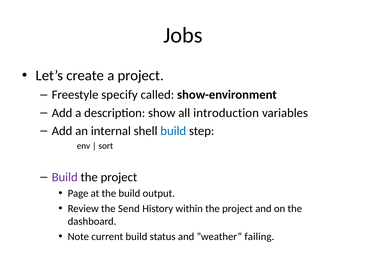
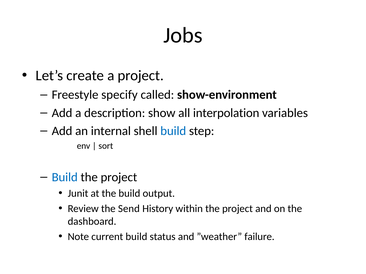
introduction: introduction -> interpolation (226, 113)
Build colour: purple -> blue (65, 177)
Page: Page -> Junit (78, 194)
failing: failing -> failure (259, 237)
